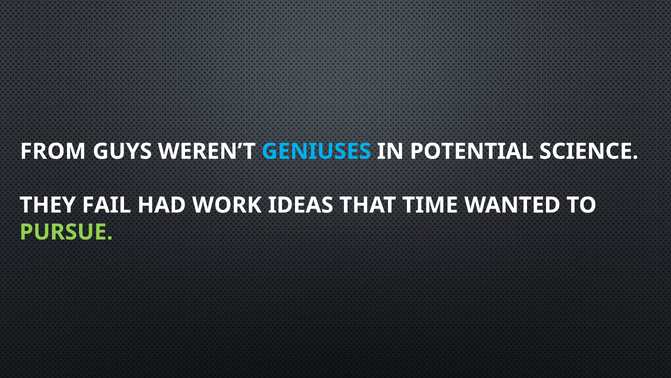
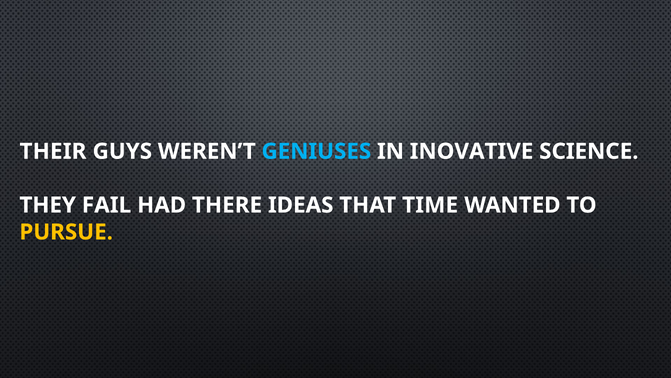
FROM: FROM -> THEIR (53, 151)
POTENTIAL: POTENTIAL -> INOVATIVE (472, 151)
WORK: WORK -> THERE (227, 205)
PURSUE colour: light green -> yellow (66, 232)
